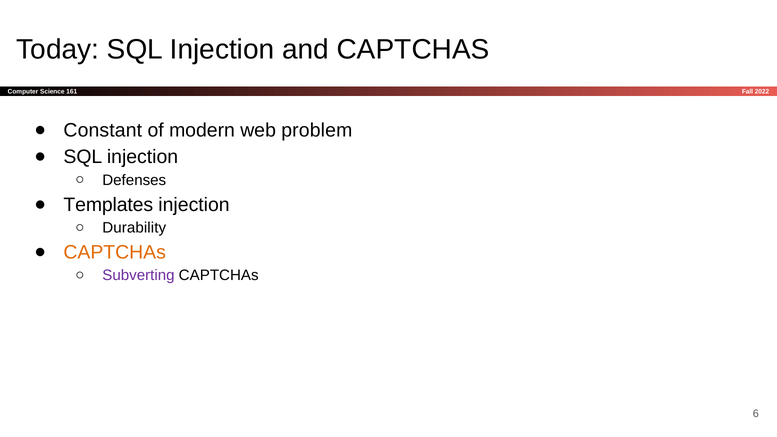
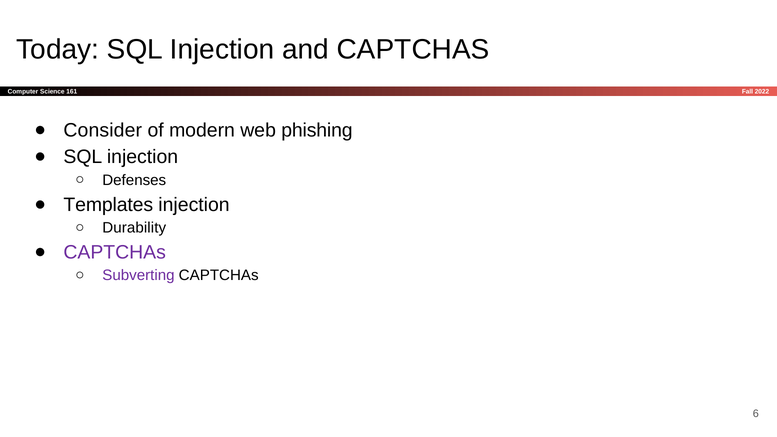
Constant: Constant -> Consider (103, 130)
problem: problem -> phishing (317, 130)
CAPTCHAs colour: orange -> purple (115, 252)
